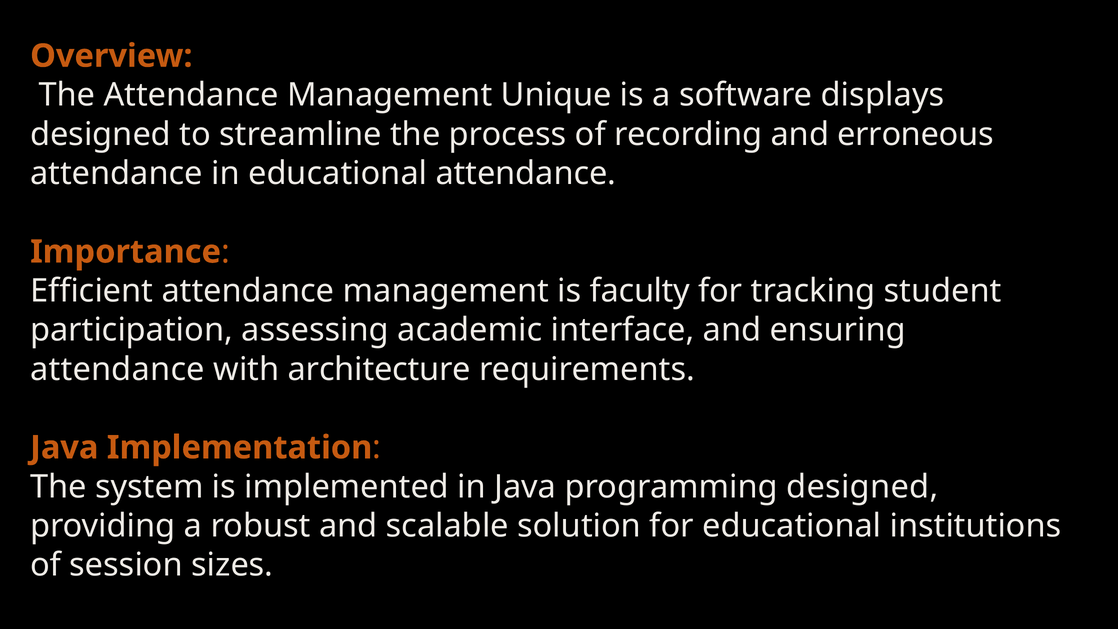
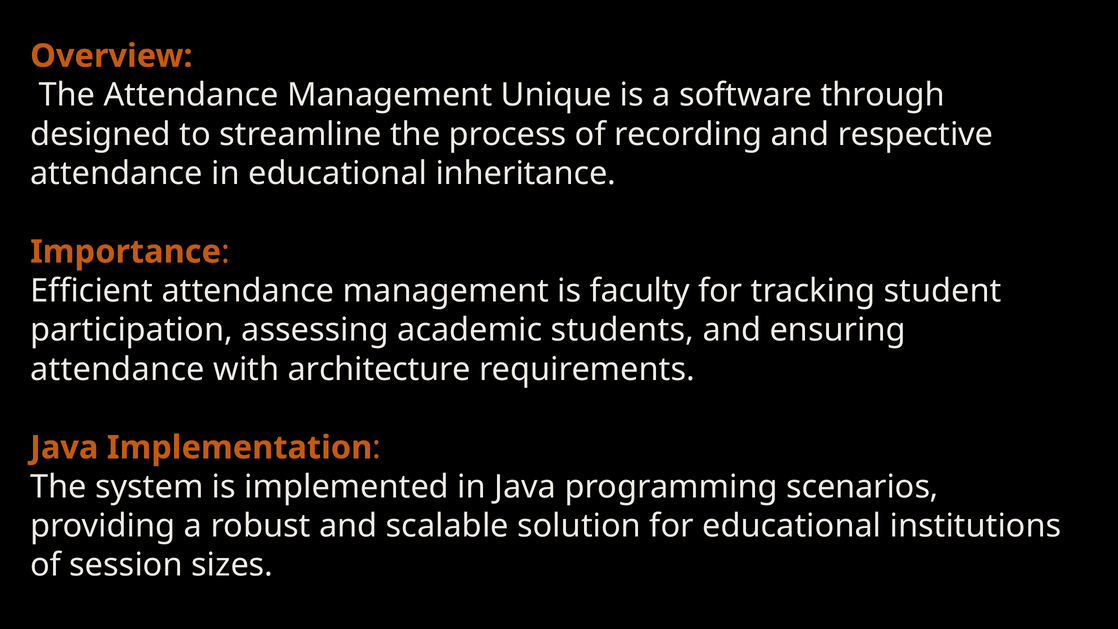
displays: displays -> through (883, 95)
erroneous: erroneous -> respective (915, 134)
educational attendance: attendance -> inheritance (526, 173)
interface: interface -> students (622, 330)
programming designed: designed -> scenarios (862, 487)
